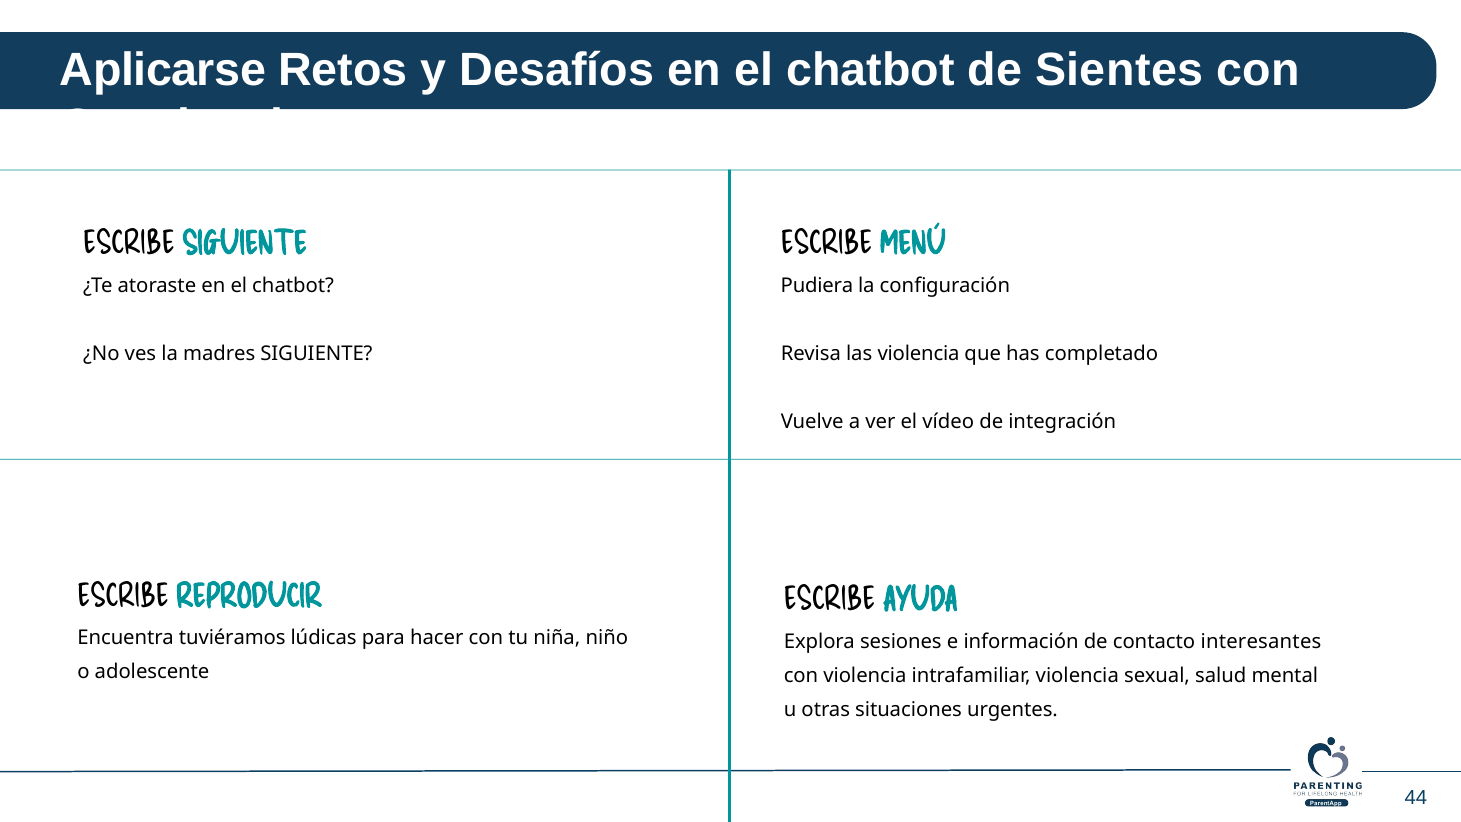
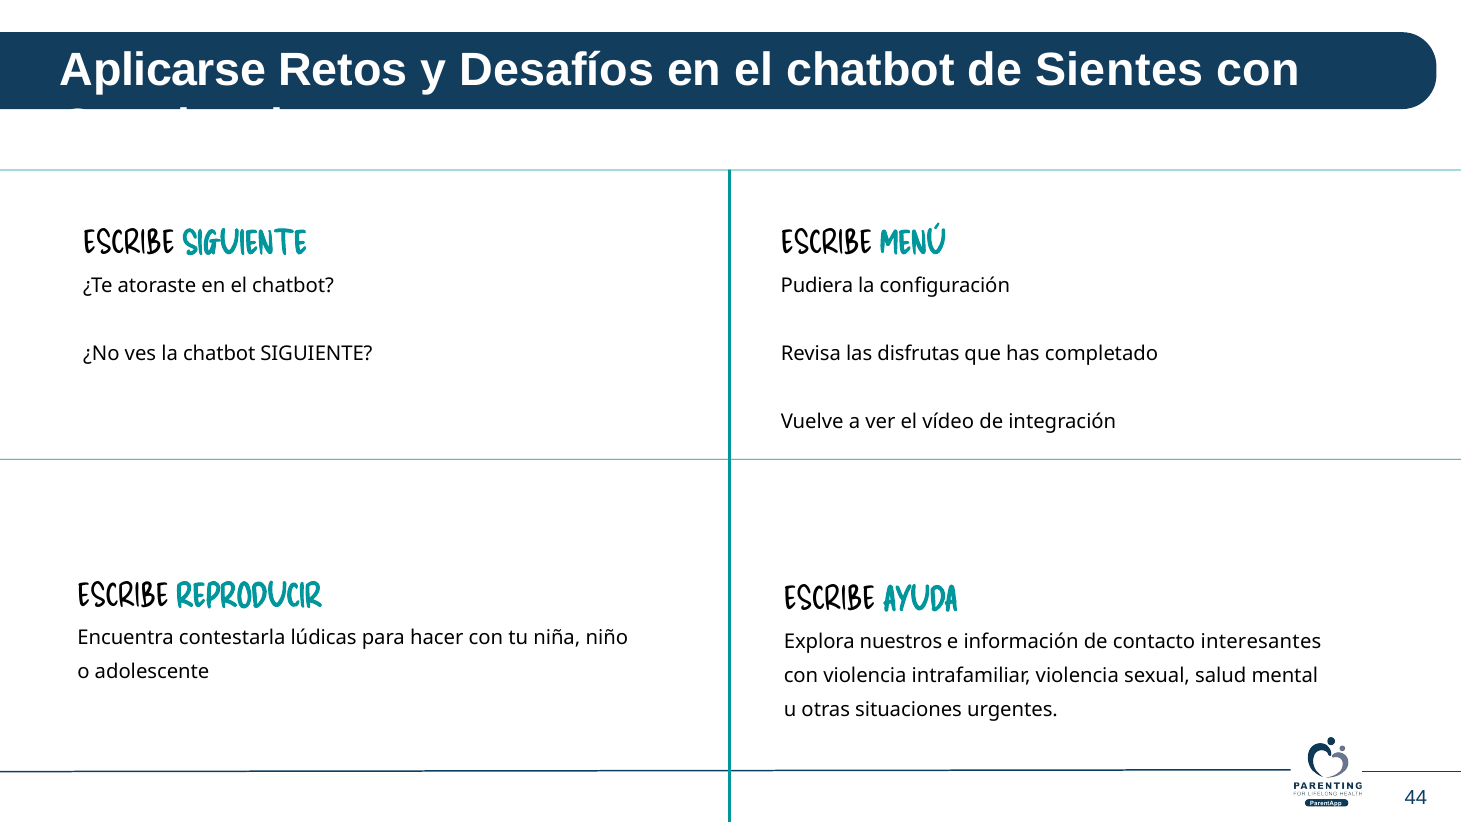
la madres: madres -> chatbot (219, 354)
las violencia: violencia -> disfrutas (919, 354)
tuviéramos: tuviéramos -> contestarla (232, 638)
sesiones: sesiones -> nuestros (901, 641)
